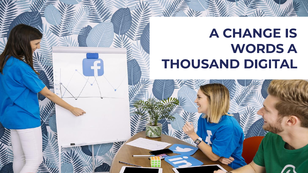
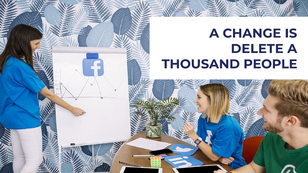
WORDS: WORDS -> DELETE (257, 49)
DIGITAL: DIGITAL -> PEOPLE (270, 64)
